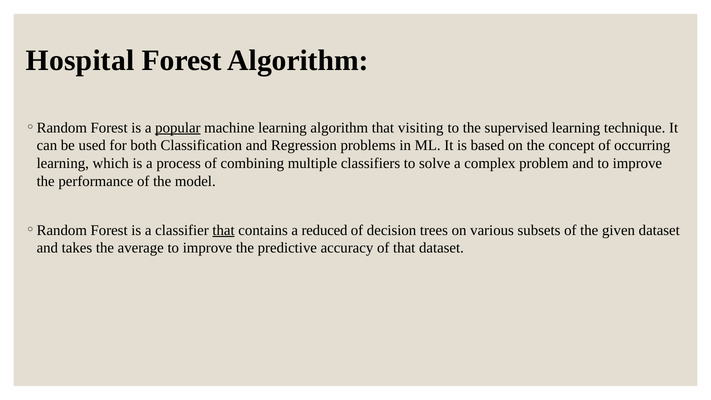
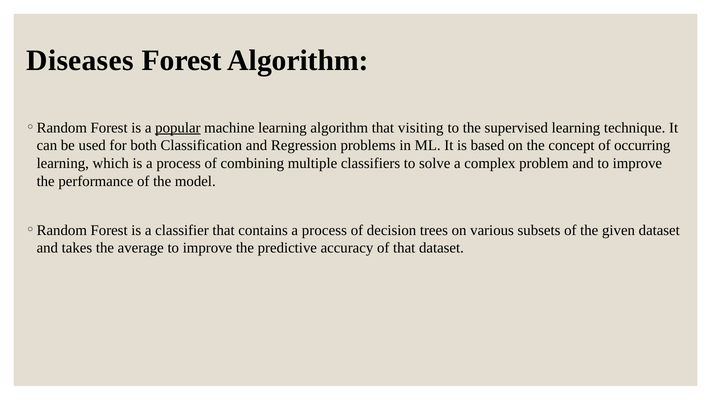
Hospital: Hospital -> Diseases (80, 60)
that underline: present -> none (224, 230)
contains a reduced: reduced -> process (324, 230)
